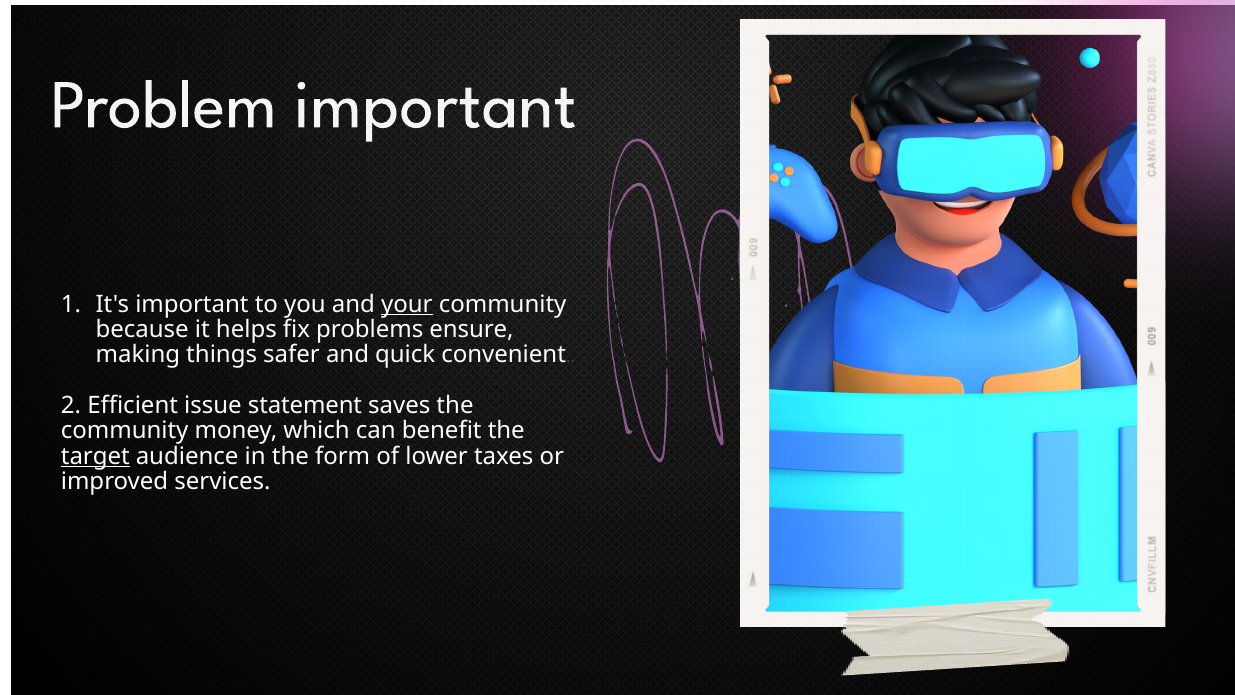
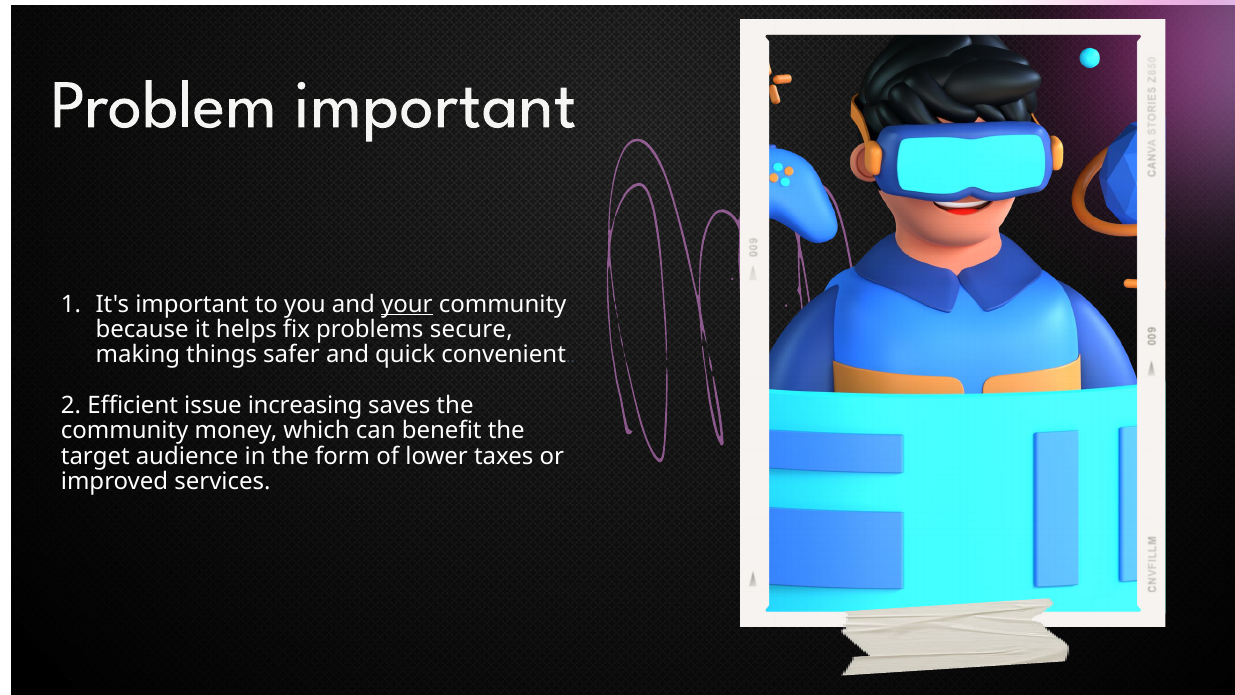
ensure: ensure -> secure (471, 329)
statement: statement -> increasing (305, 405)
target underline: present -> none (95, 456)
